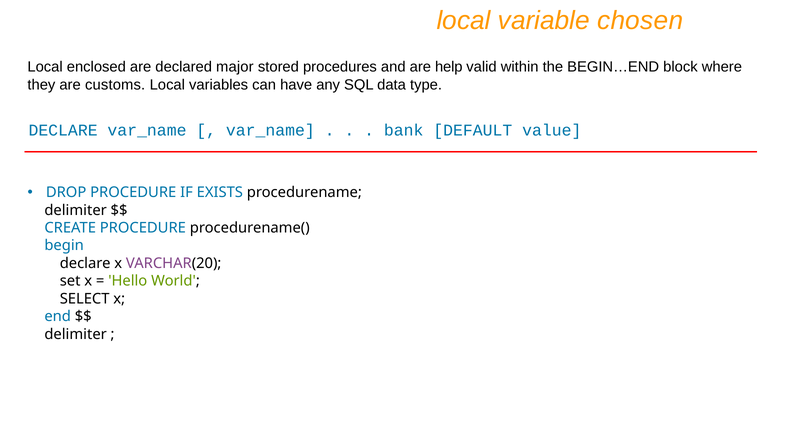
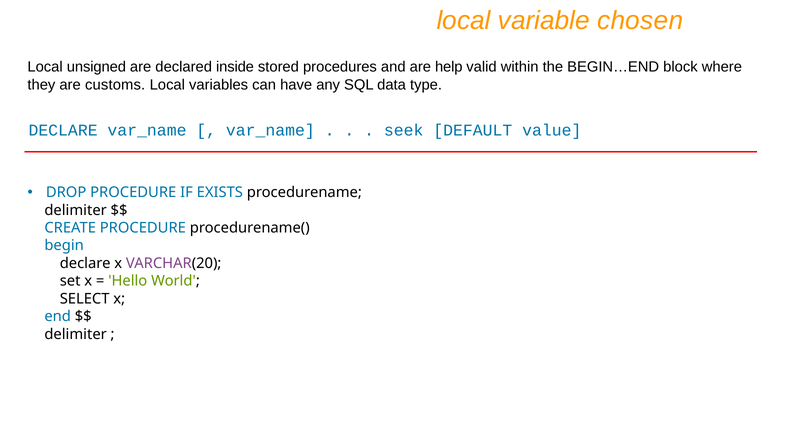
enclosed: enclosed -> unsigned (96, 67)
major: major -> inside (235, 67)
bank: bank -> seek (404, 130)
